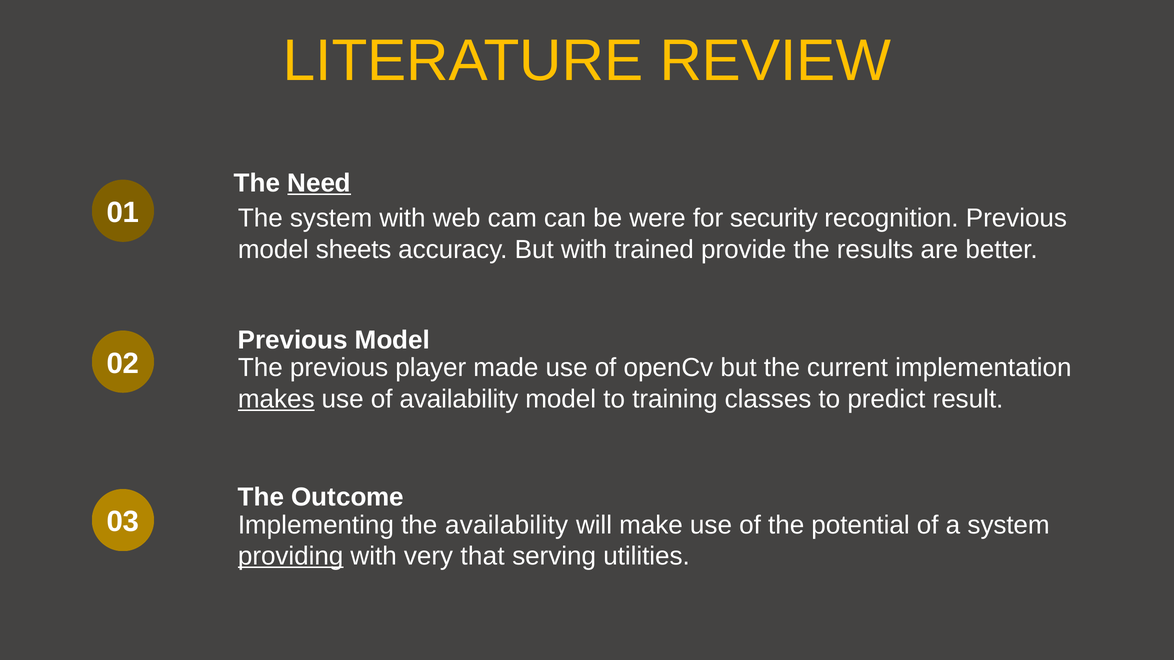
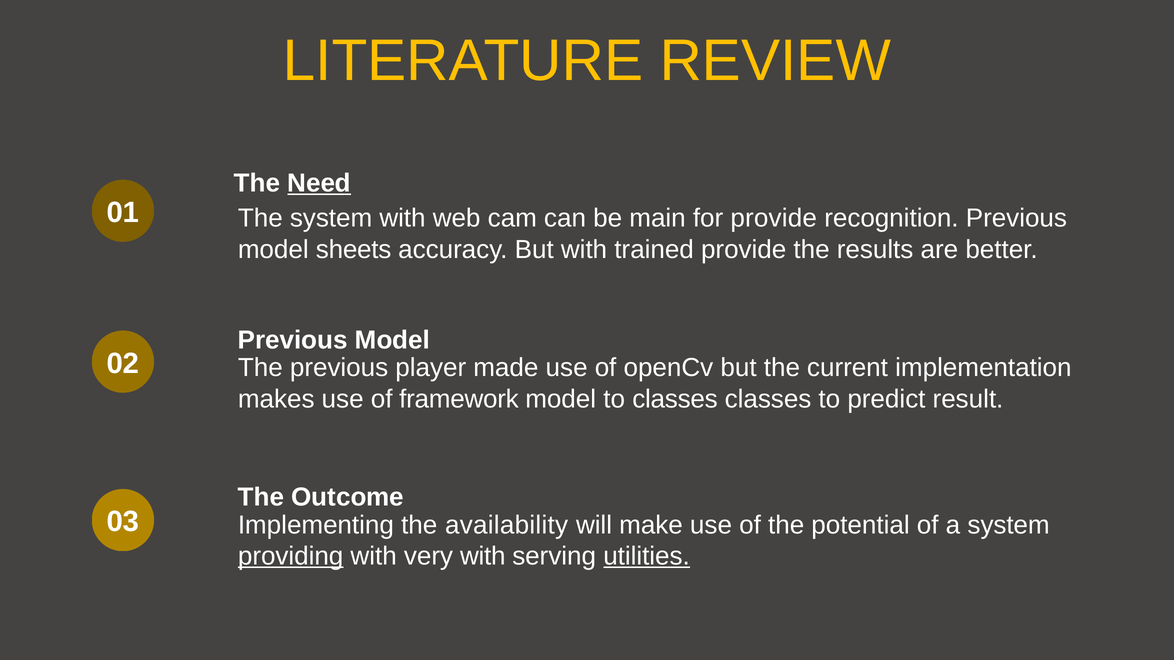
were: were -> main (658, 218)
for security: security -> provide (774, 218)
makes underline: present -> none (276, 399)
of availability: availability -> framework (459, 399)
to training: training -> classes (675, 399)
very that: that -> with (483, 557)
utilities underline: none -> present (647, 557)
